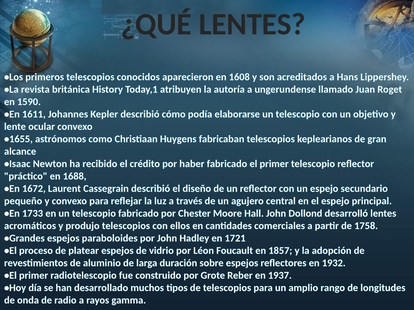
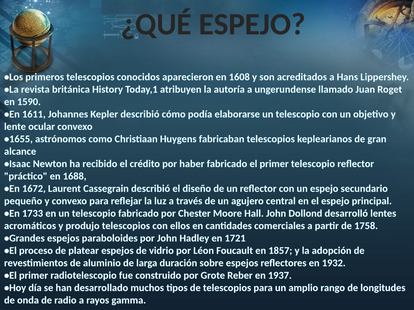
¿QUÉ LENTES: LENTES -> ESPEJO (252, 24)
